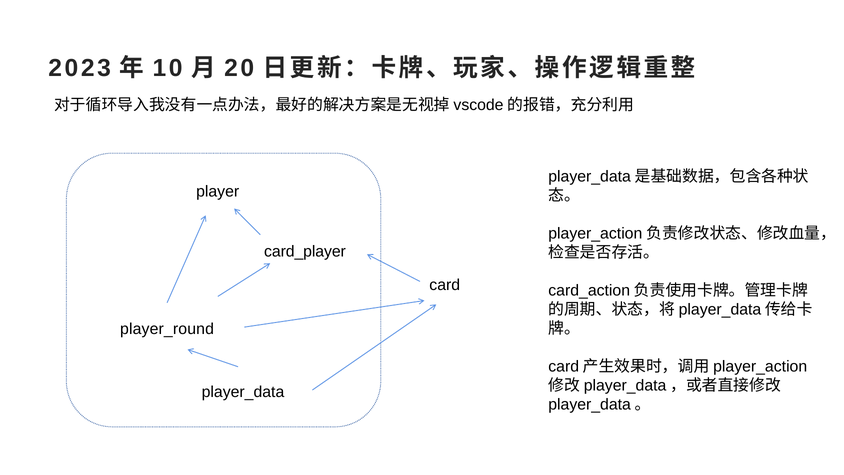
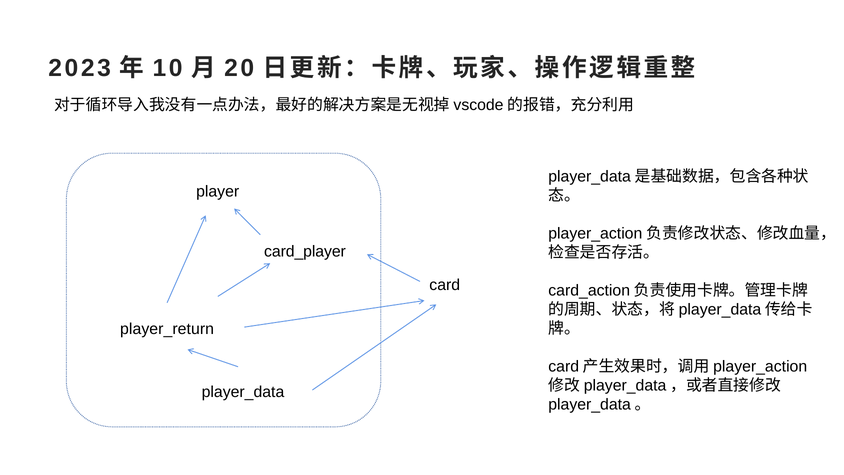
player_round: player_round -> player_return (167, 329)
